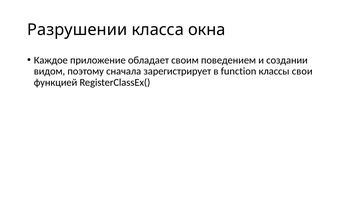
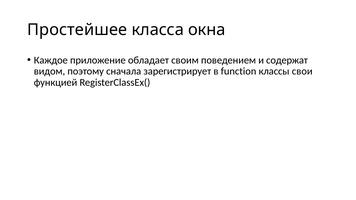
Разрушении: Разрушении -> Простейшее (77, 30)
создании: создании -> содержат (287, 60)
